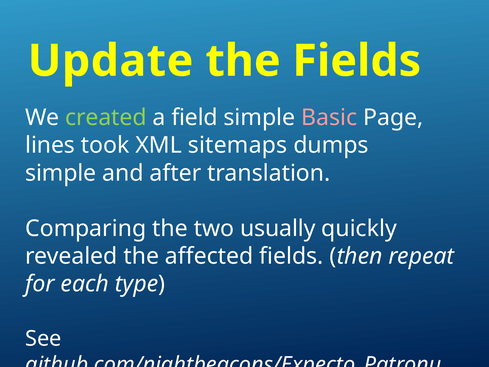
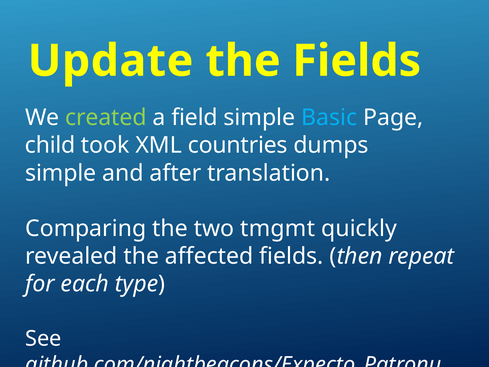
Basic colour: pink -> light blue (329, 118)
lines: lines -> child (50, 145)
sitemaps: sitemaps -> countries (238, 145)
usually: usually -> tmgmt (278, 228)
